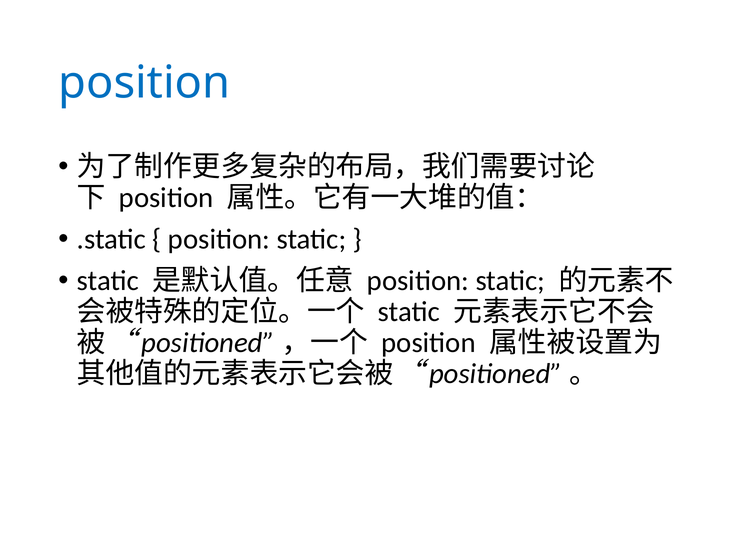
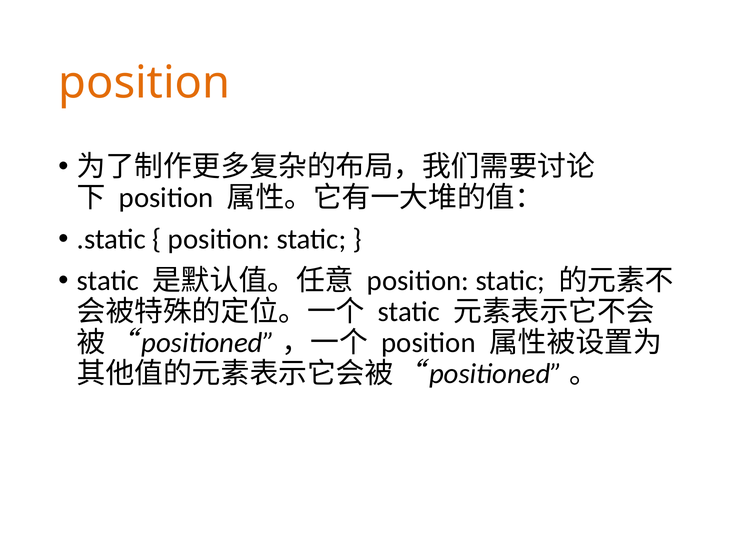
position colour: blue -> orange (144, 83)
